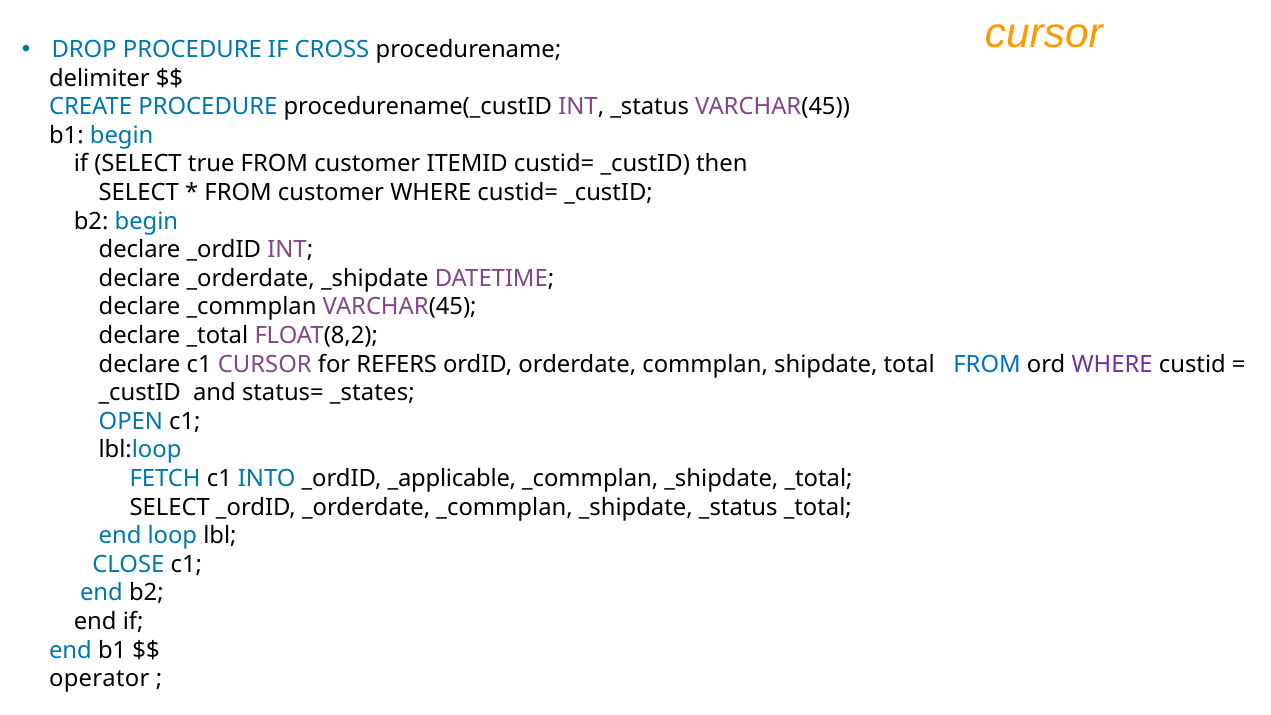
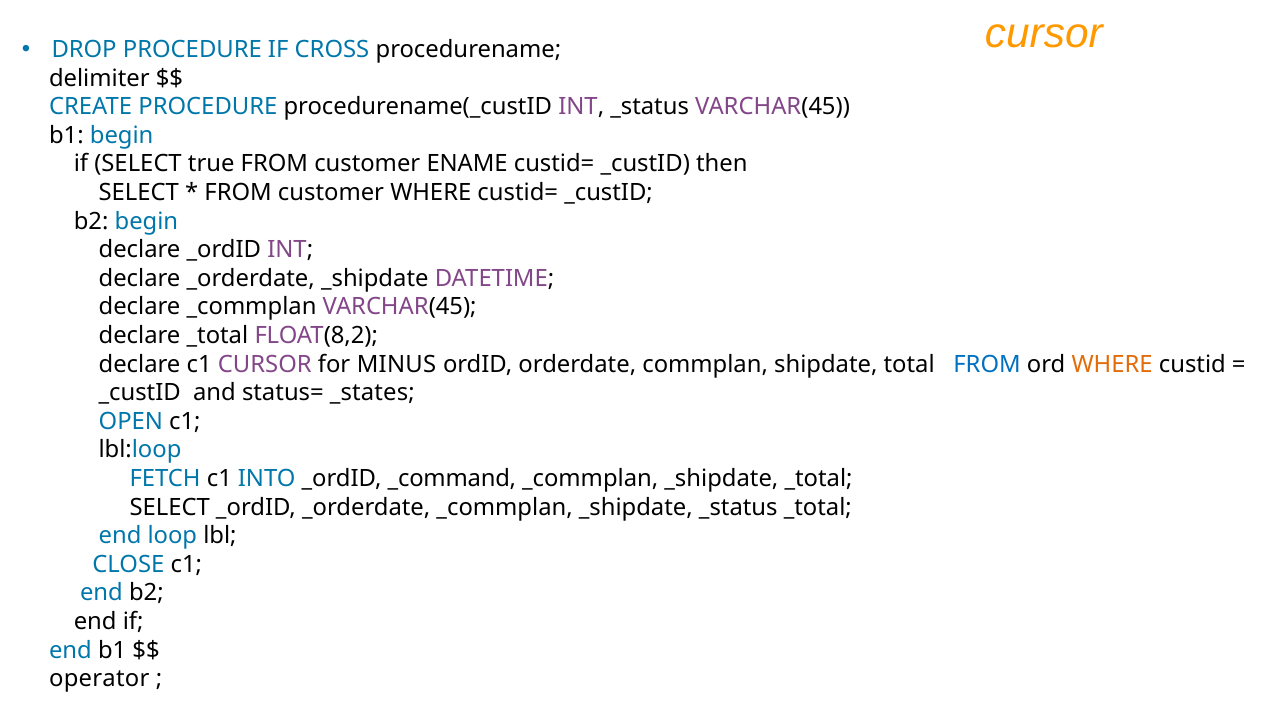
ITEMID: ITEMID -> ENAME (467, 164)
REFERS: REFERS -> MINUS (396, 364)
WHERE colour: purple -> orange (1112, 364)
_applicable: _applicable -> _command (452, 479)
